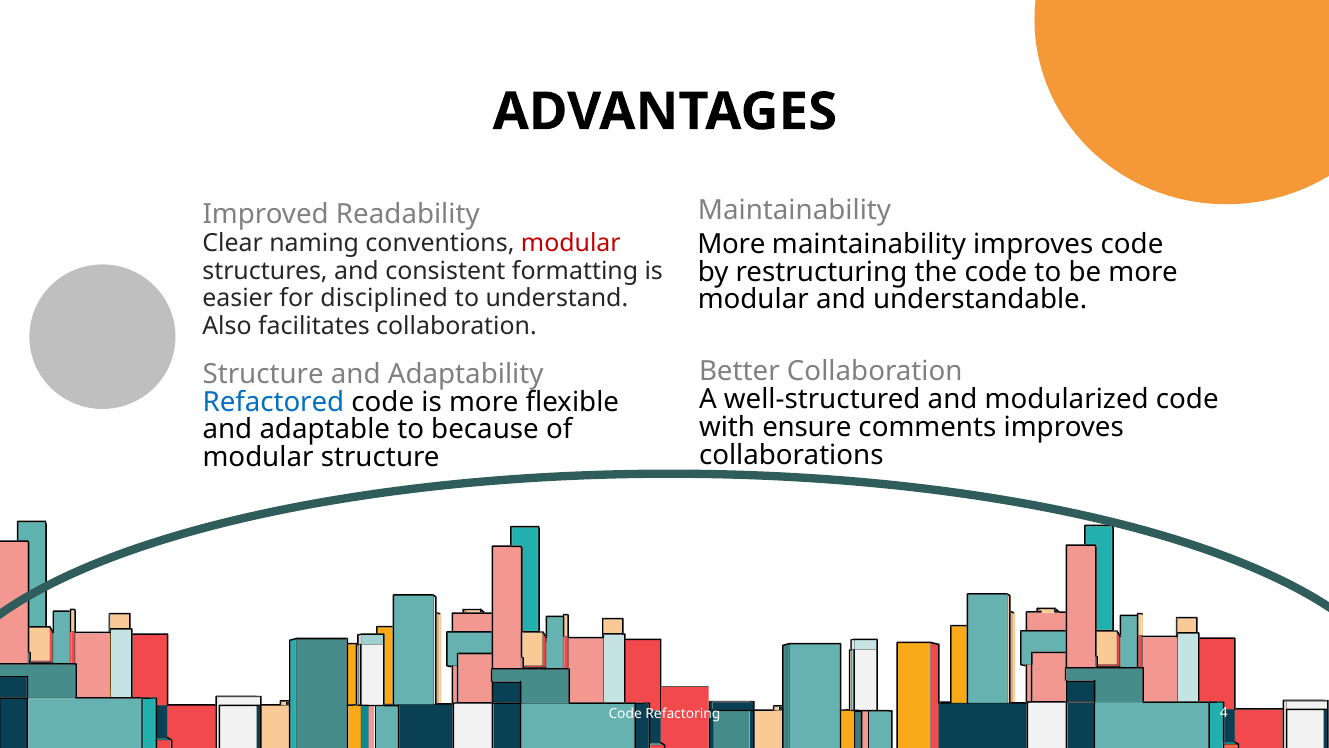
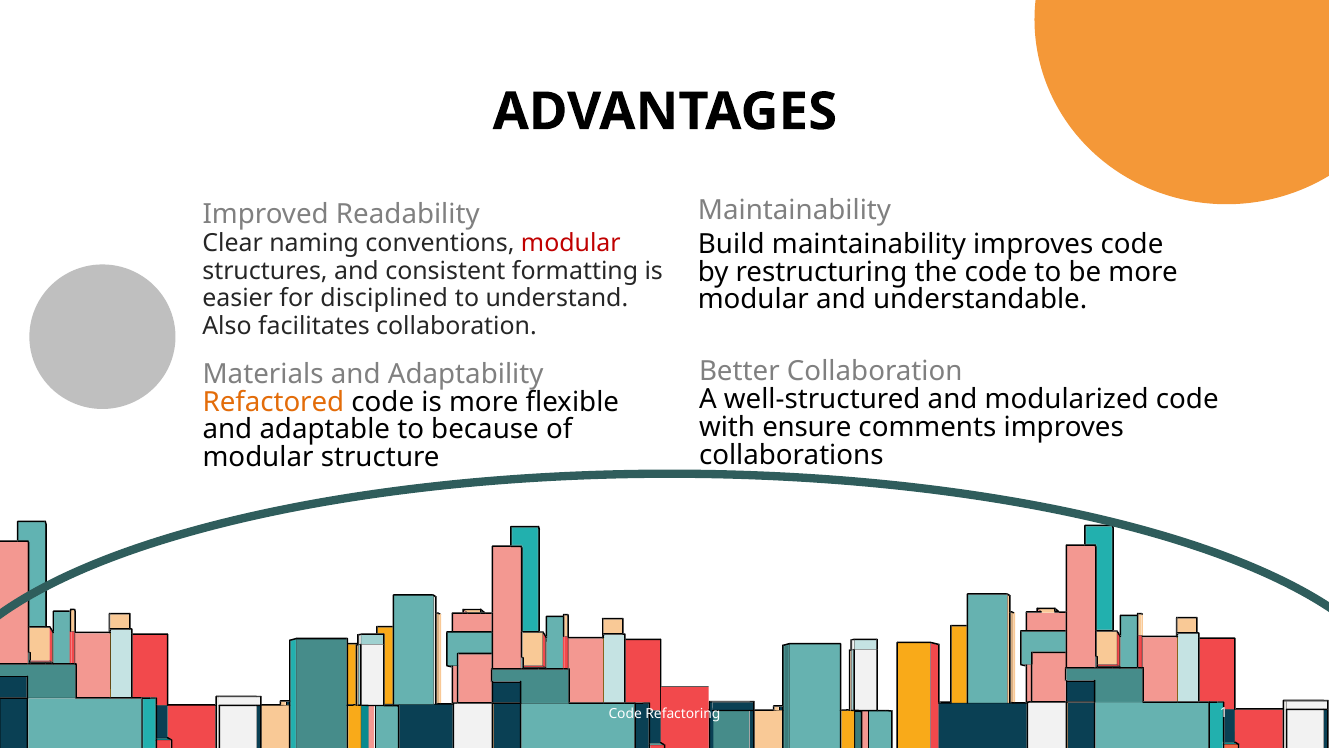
More: More -> Build (731, 244)
Structure: Structure -> Materials (263, 374)
Refactored colour: blue -> orange (273, 402)
4: 4 -> 1 (1224, 713)
